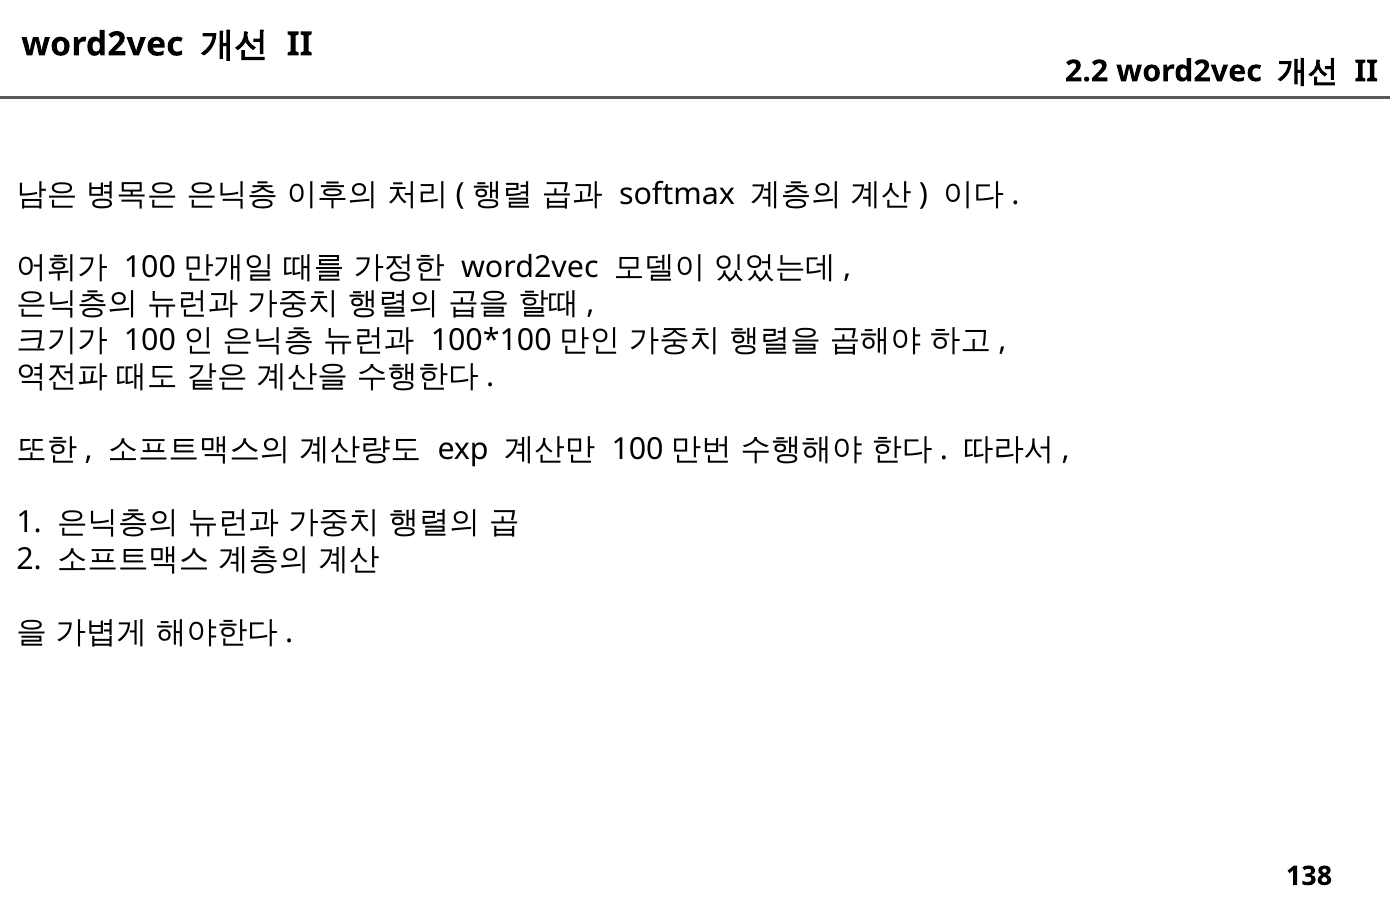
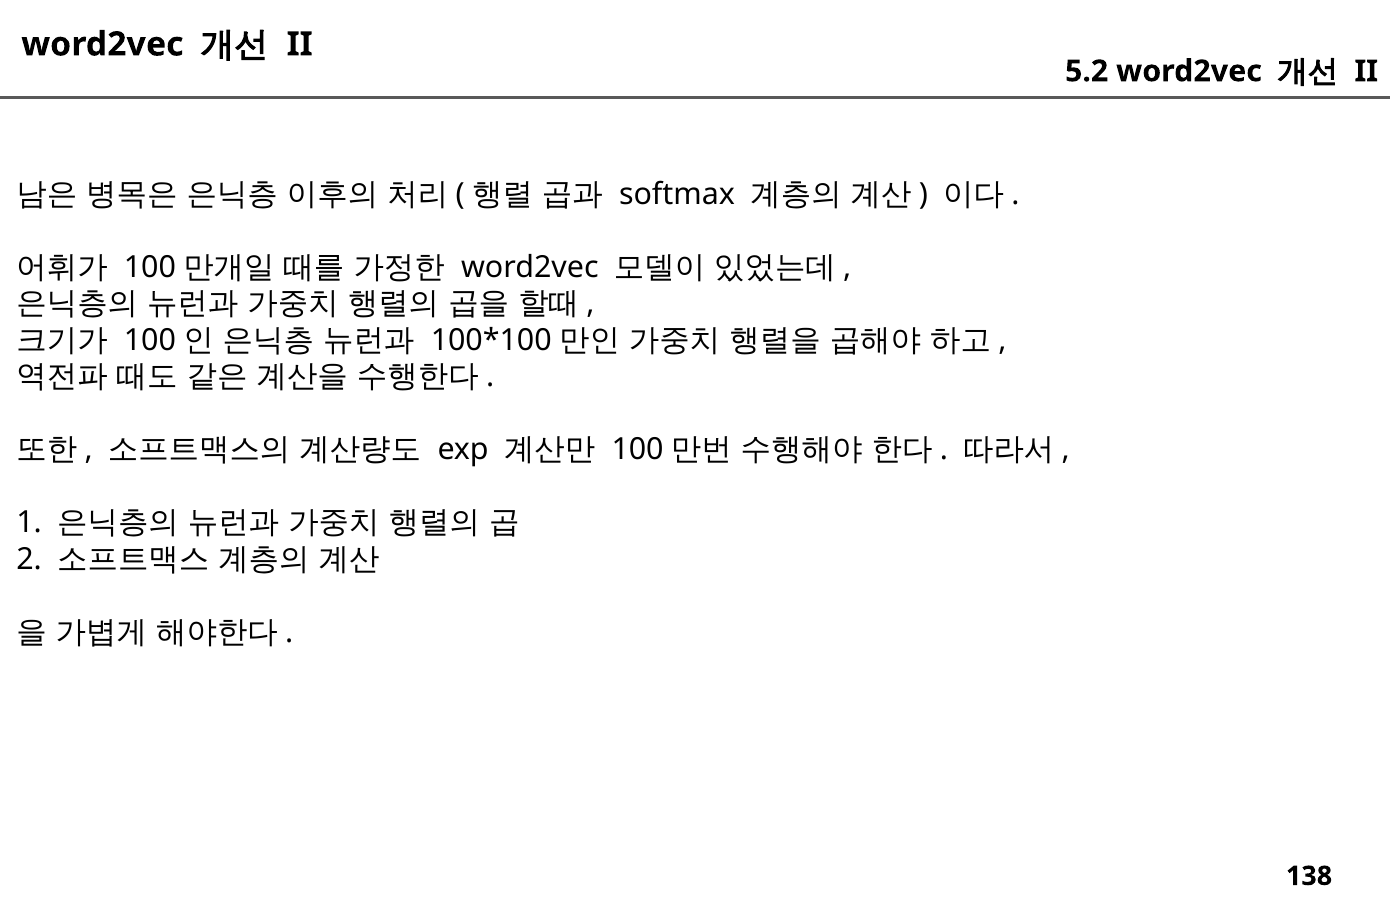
2.2: 2.2 -> 5.2 (1087, 71)
